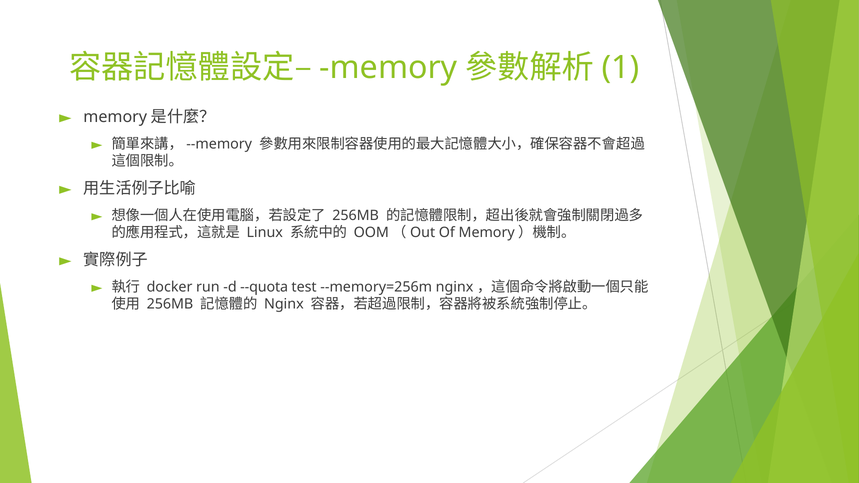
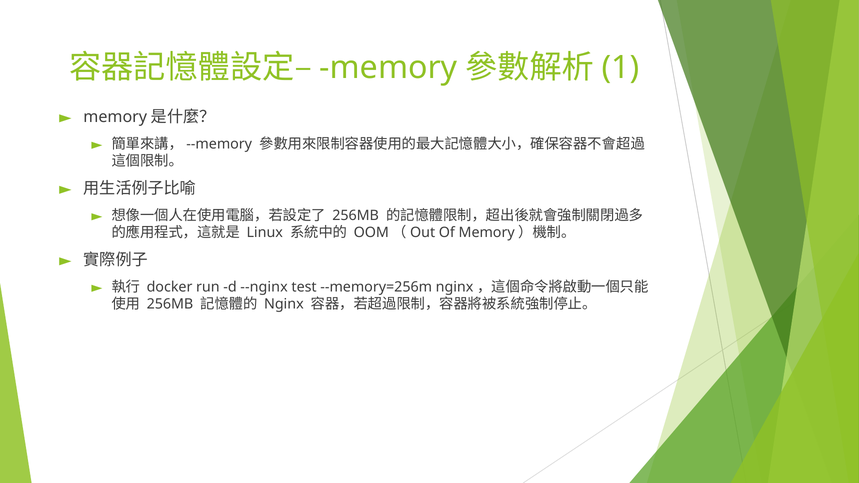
--quota: --quota -> --nginx (264, 287)
